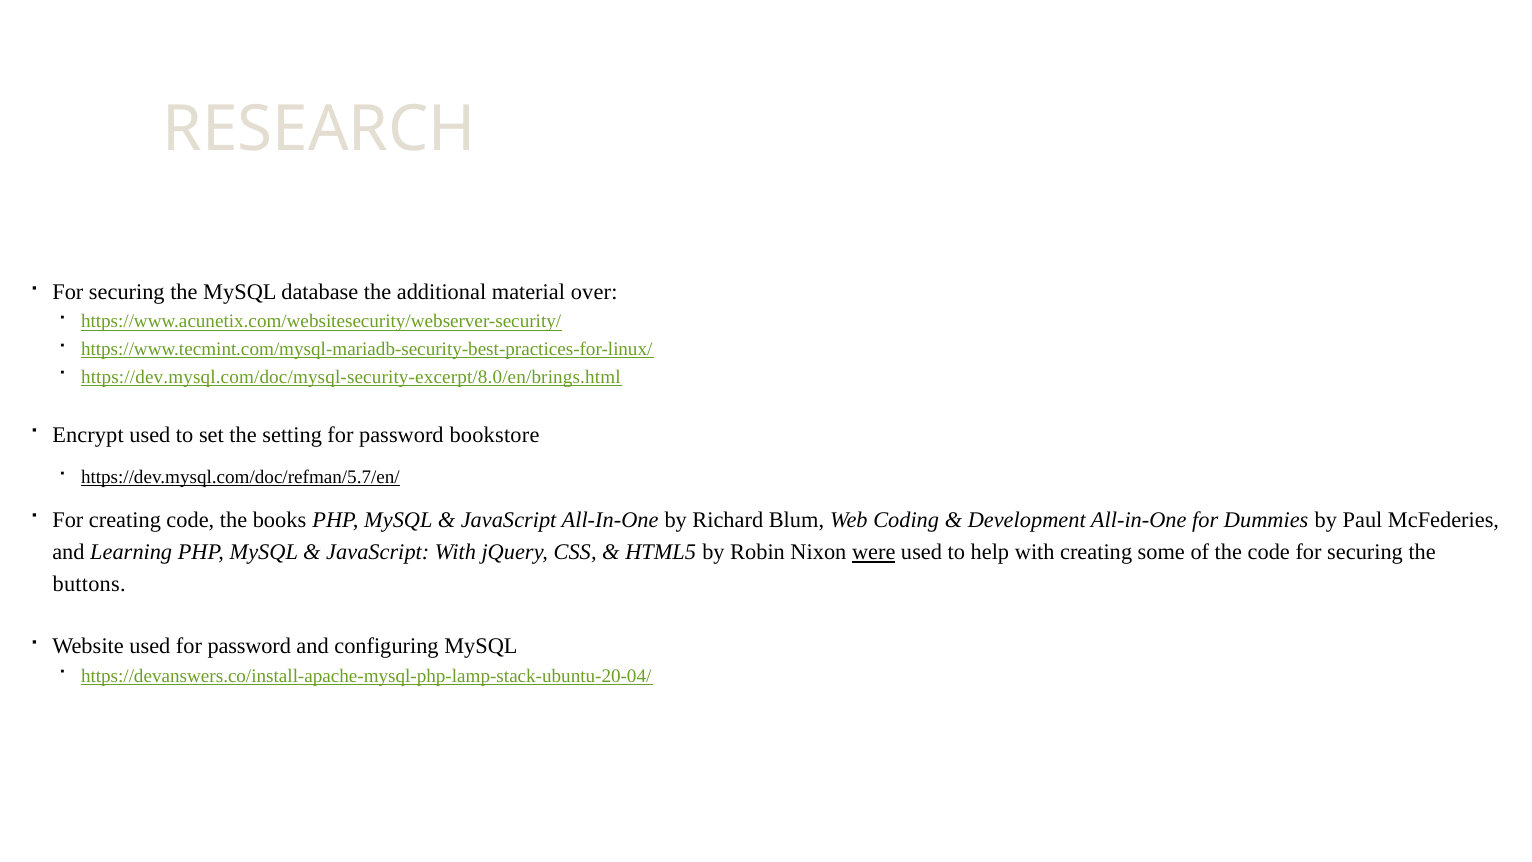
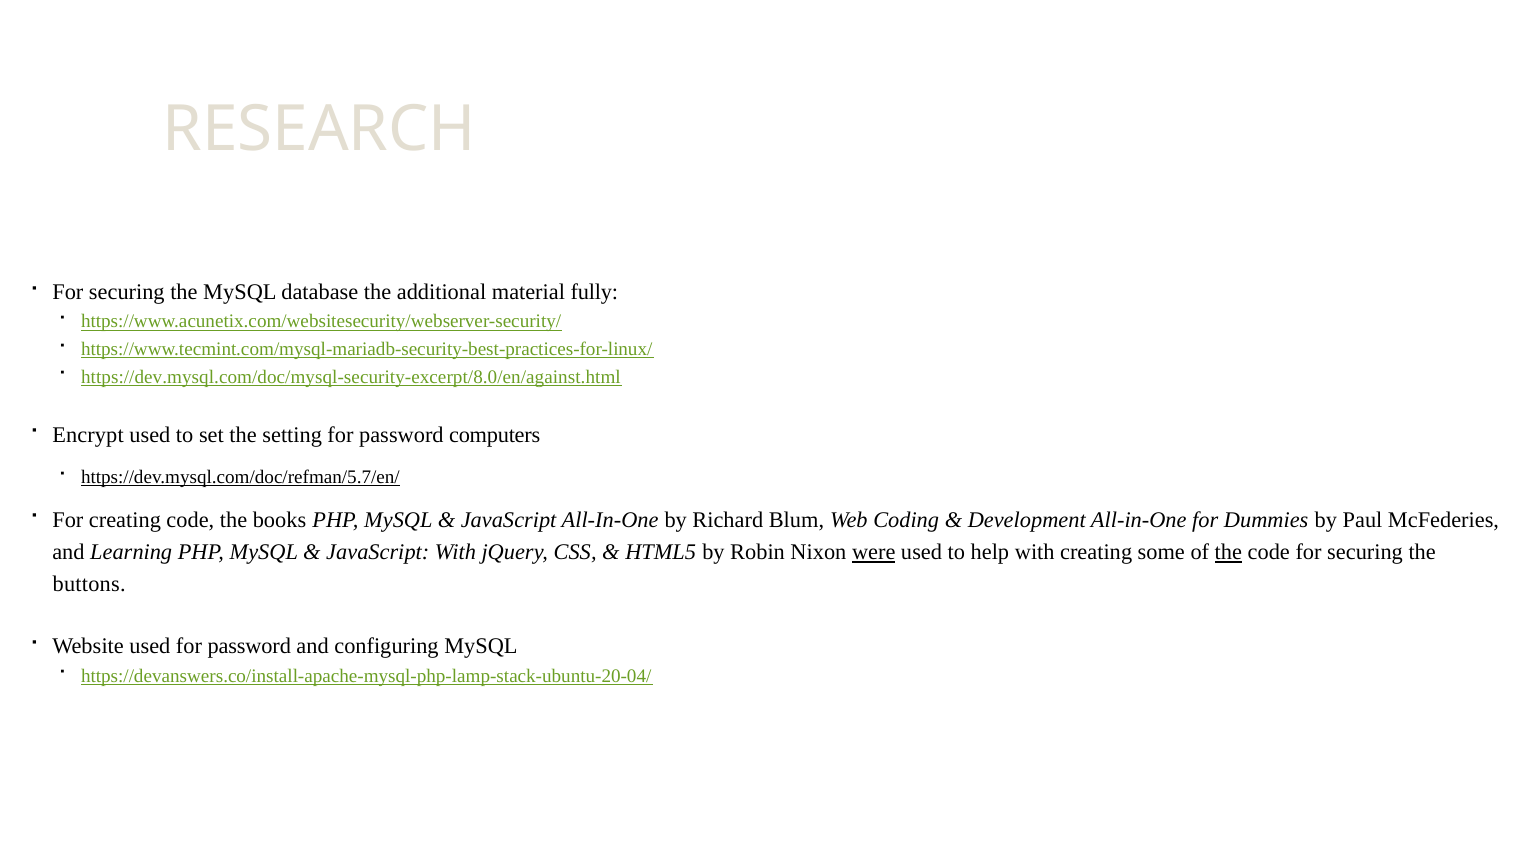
over: over -> fully (594, 292)
https://dev.mysql.com/doc/mysql-security-excerpt/8.0/en/brings.html: https://dev.mysql.com/doc/mysql-security-excerpt/8.0/en/brings.html -> https://dev.mysql.com/doc/mysql-security-excerpt/8.0/en/against.html (351, 377)
bookstore: bookstore -> computers (495, 435)
the underline: none -> present (1228, 552)
